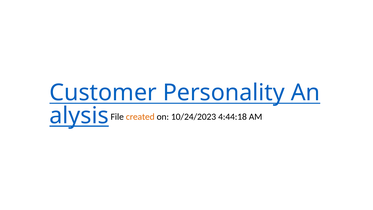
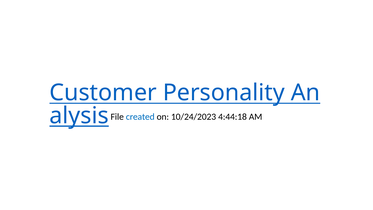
created colour: orange -> blue (140, 117)
